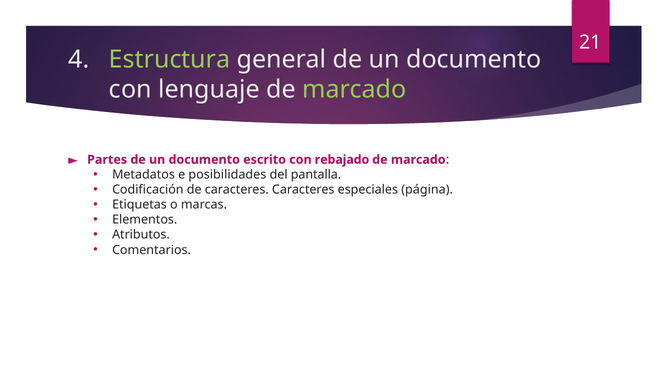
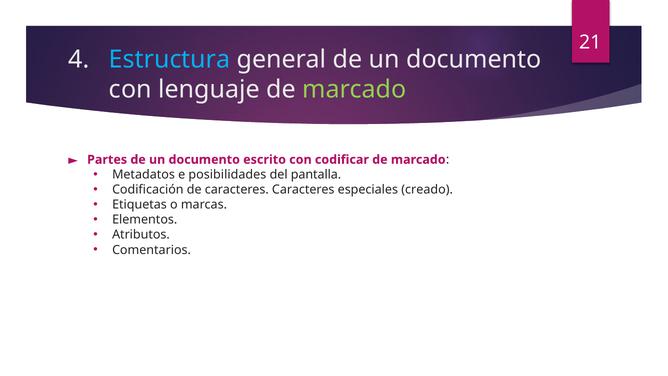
Estructura colour: light green -> light blue (170, 59)
rebajado: rebajado -> codificar (342, 160)
página: página -> creado (427, 190)
